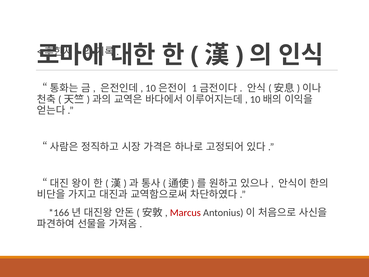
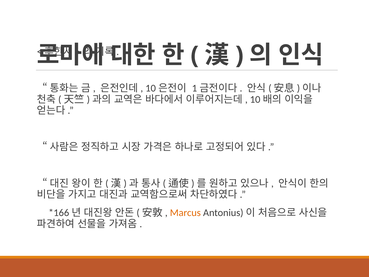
Marcus colour: red -> orange (185, 213)
